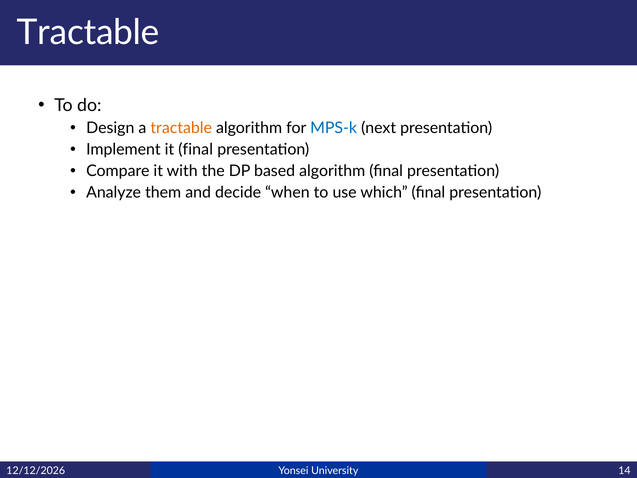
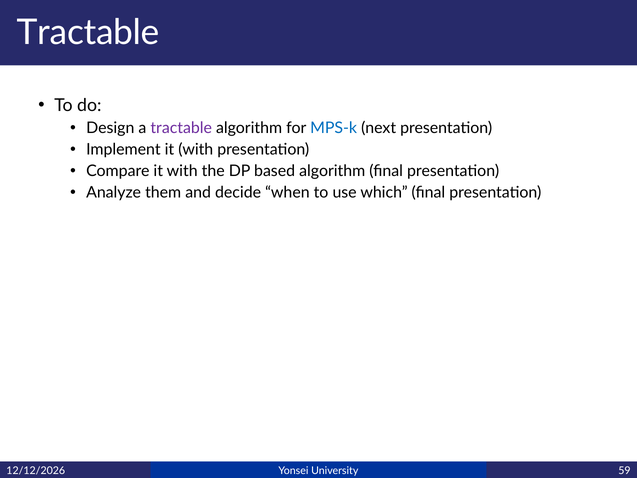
tractable colour: orange -> purple (181, 128)
Implement it final: final -> with (196, 149)
14: 14 -> 59 (624, 471)
